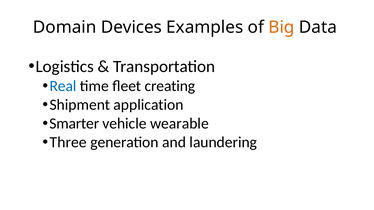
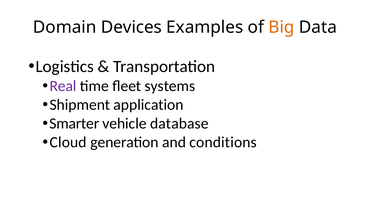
Real colour: blue -> purple (63, 86)
creating: creating -> systems (170, 86)
wearable: wearable -> database (179, 124)
Three: Three -> Cloud (68, 142)
laundering: laundering -> conditions (223, 142)
